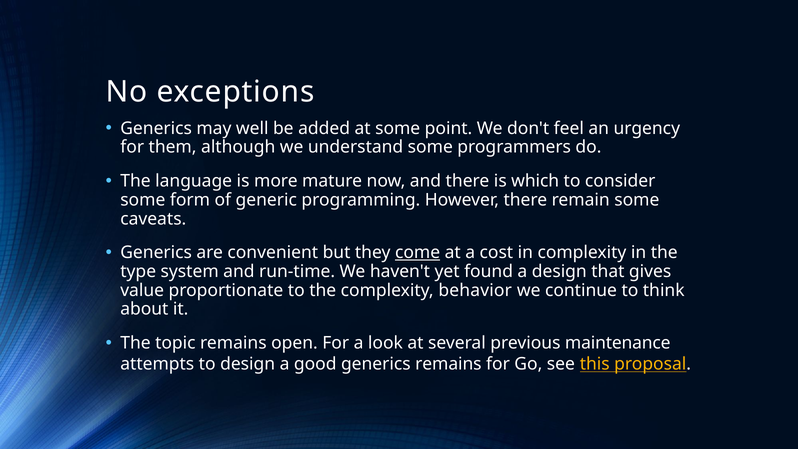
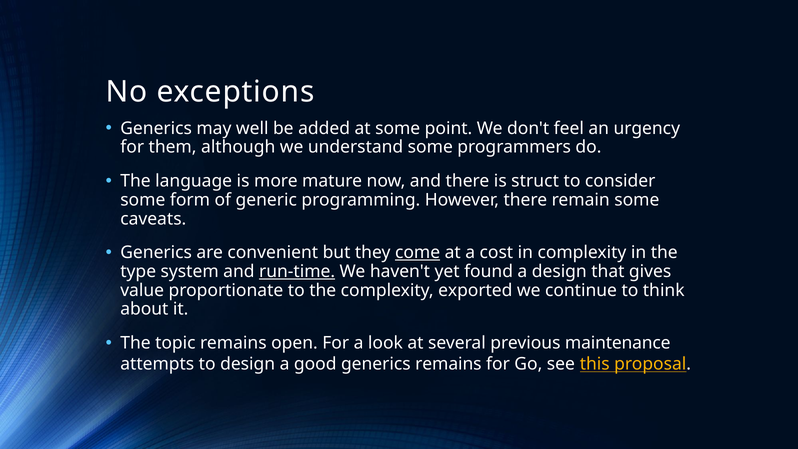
which: which -> struct (535, 181)
run-time underline: none -> present (297, 271)
behavior: behavior -> exported (475, 290)
